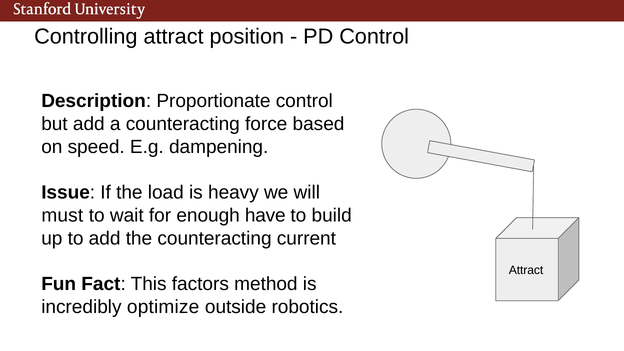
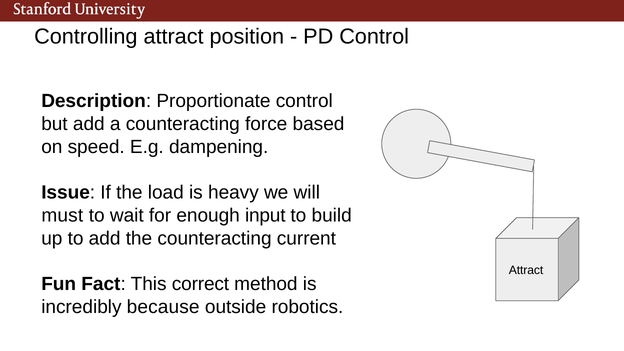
have: have -> input (265, 215)
factors: factors -> correct (200, 284)
optimize: optimize -> because (163, 307)
